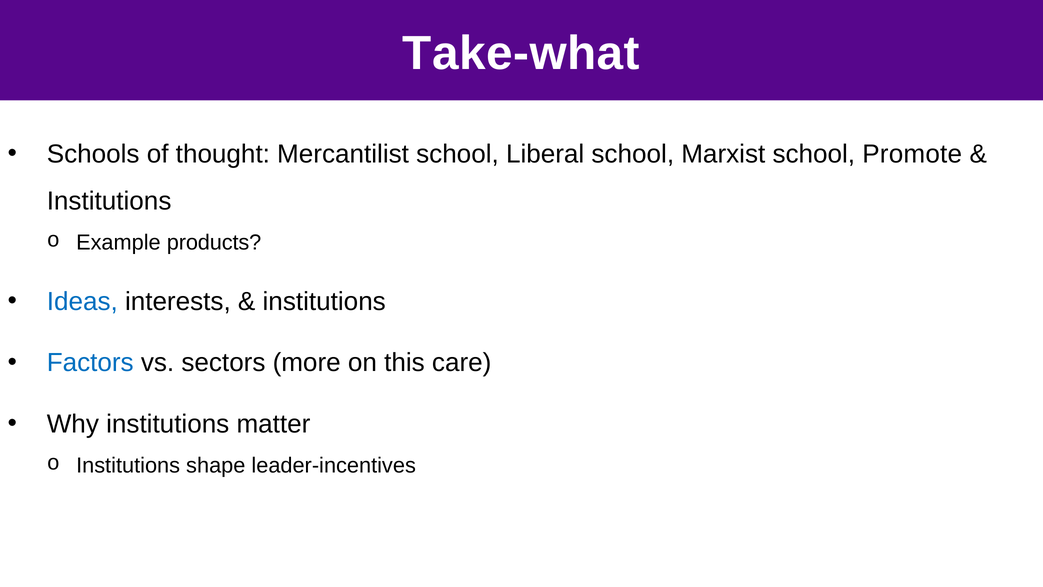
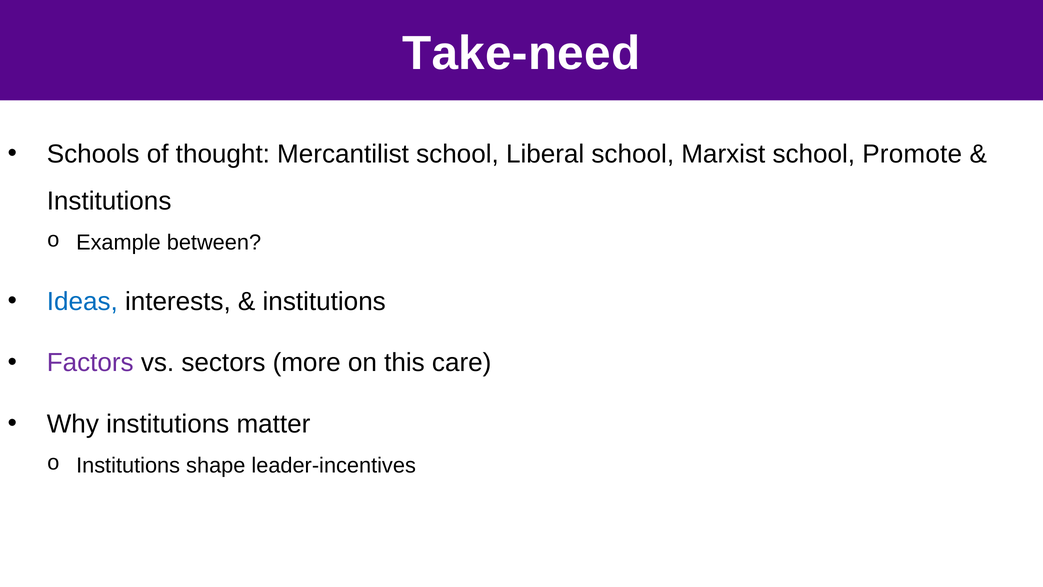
Take-what: Take-what -> Take-need (521, 53)
products: products -> between (214, 242)
Factors colour: blue -> purple (90, 363)
